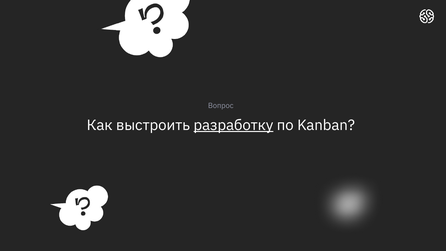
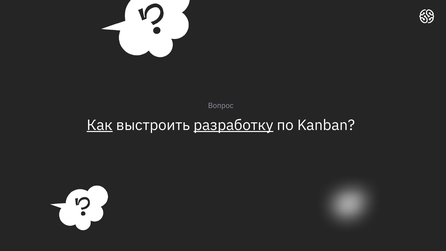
Как underline: none -> present (100, 125)
